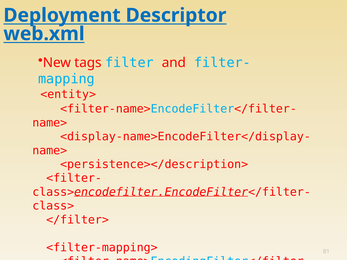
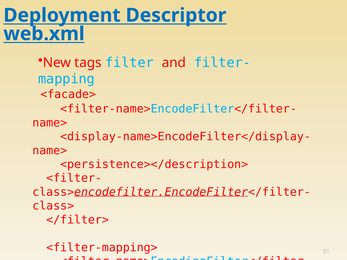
<entity>: <entity> -> <facade> (68, 94)
